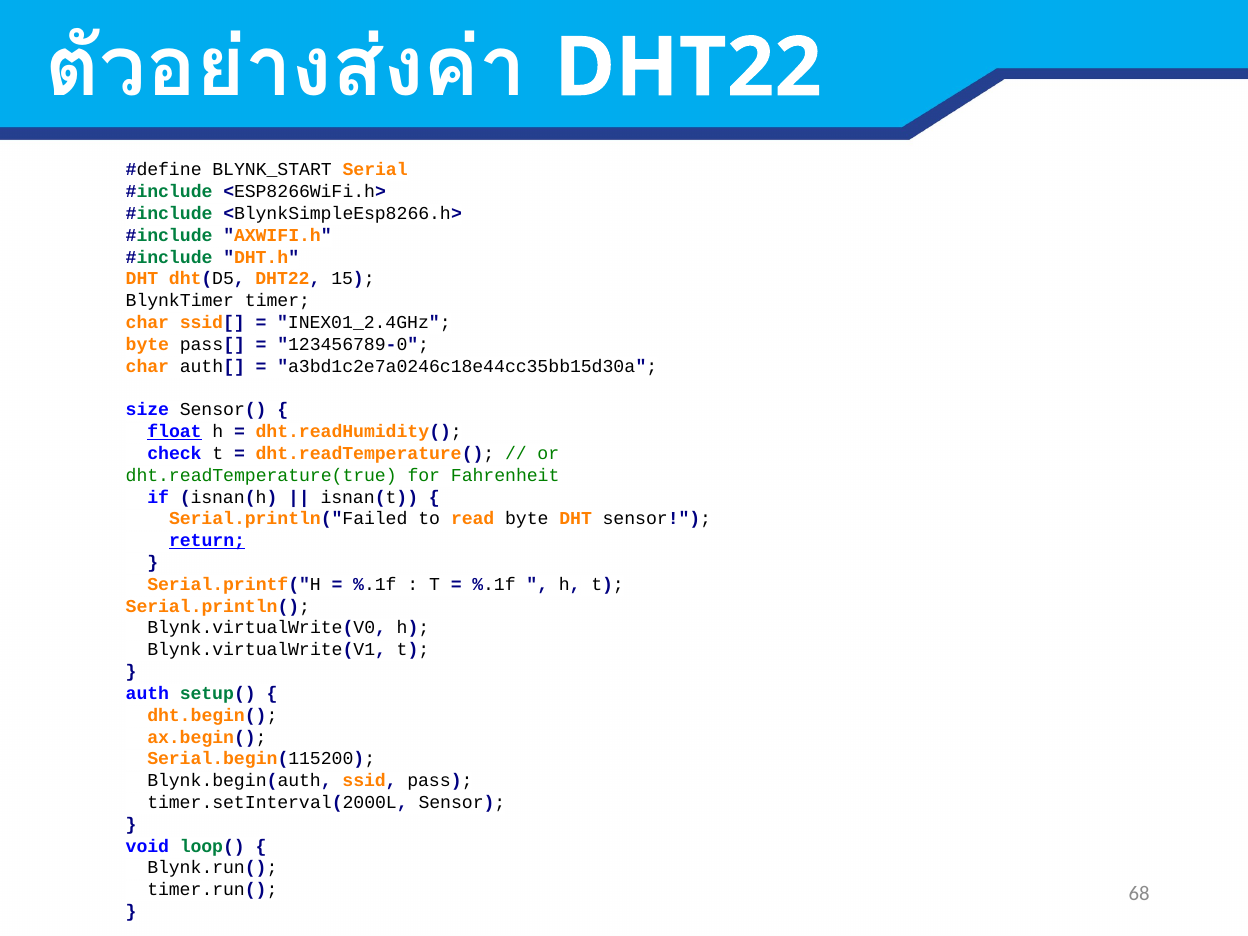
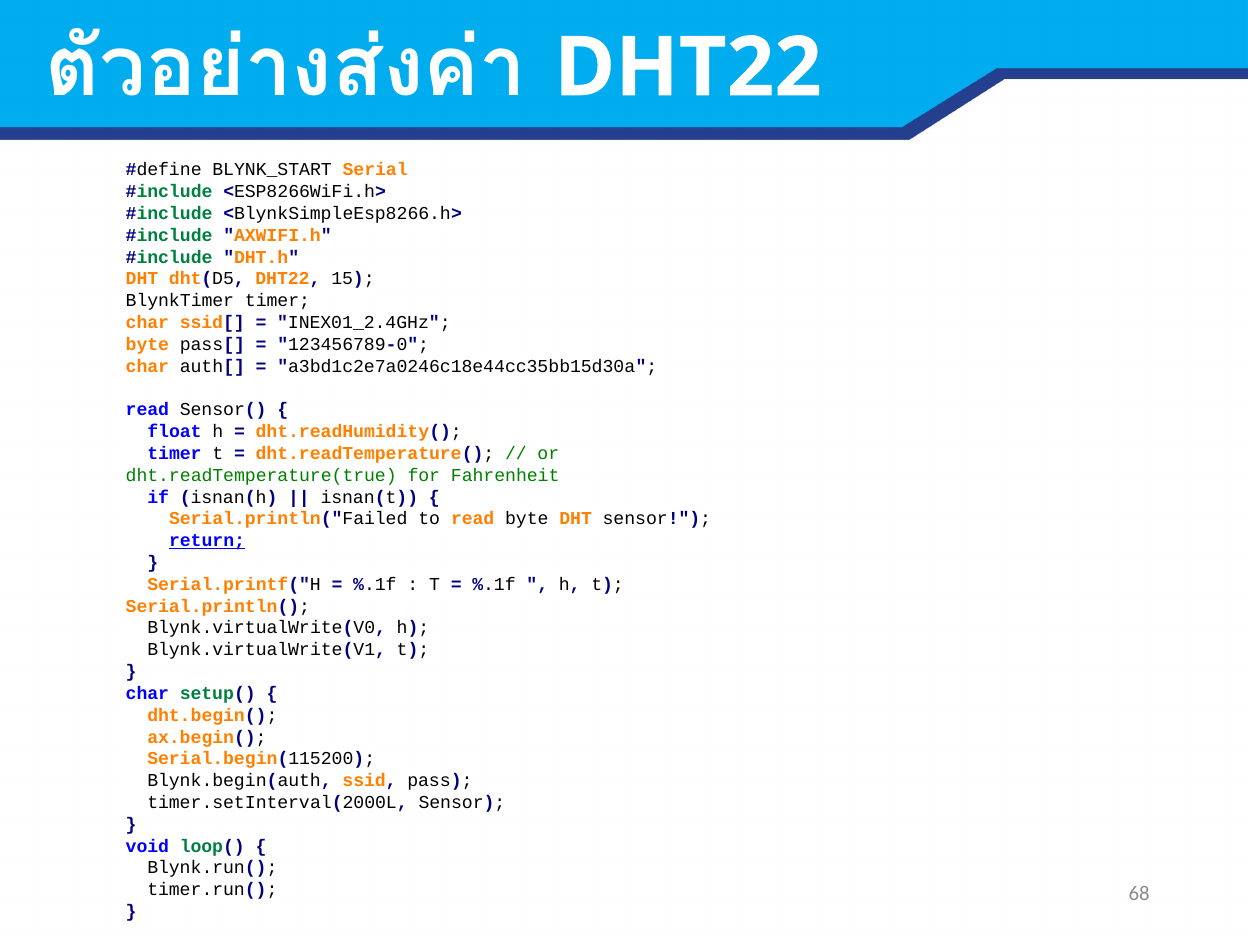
size: size -> read (147, 410)
float underline: present -> none (174, 432)
check: check -> timer (174, 453)
auth: auth -> char (147, 693)
